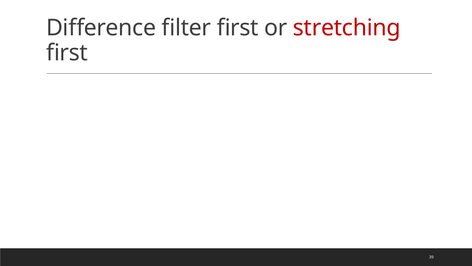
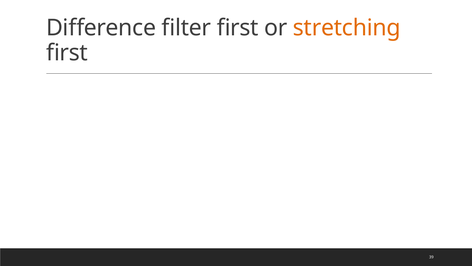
stretching colour: red -> orange (347, 28)
